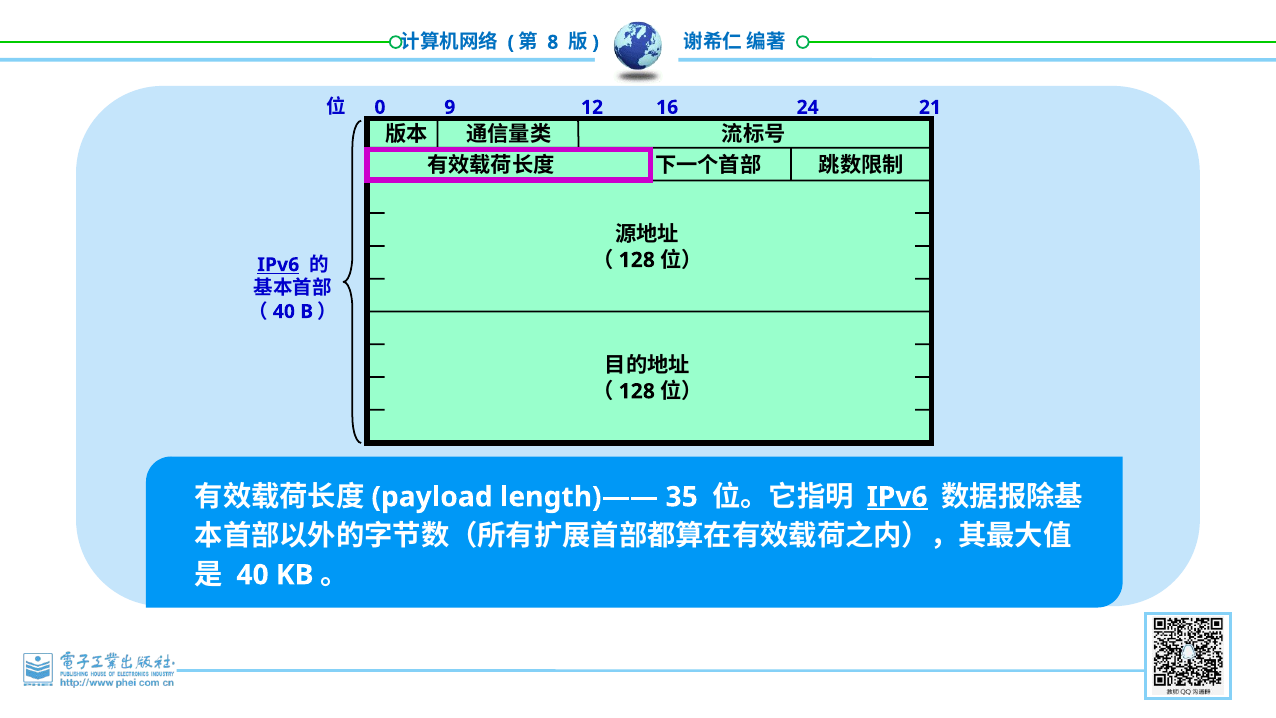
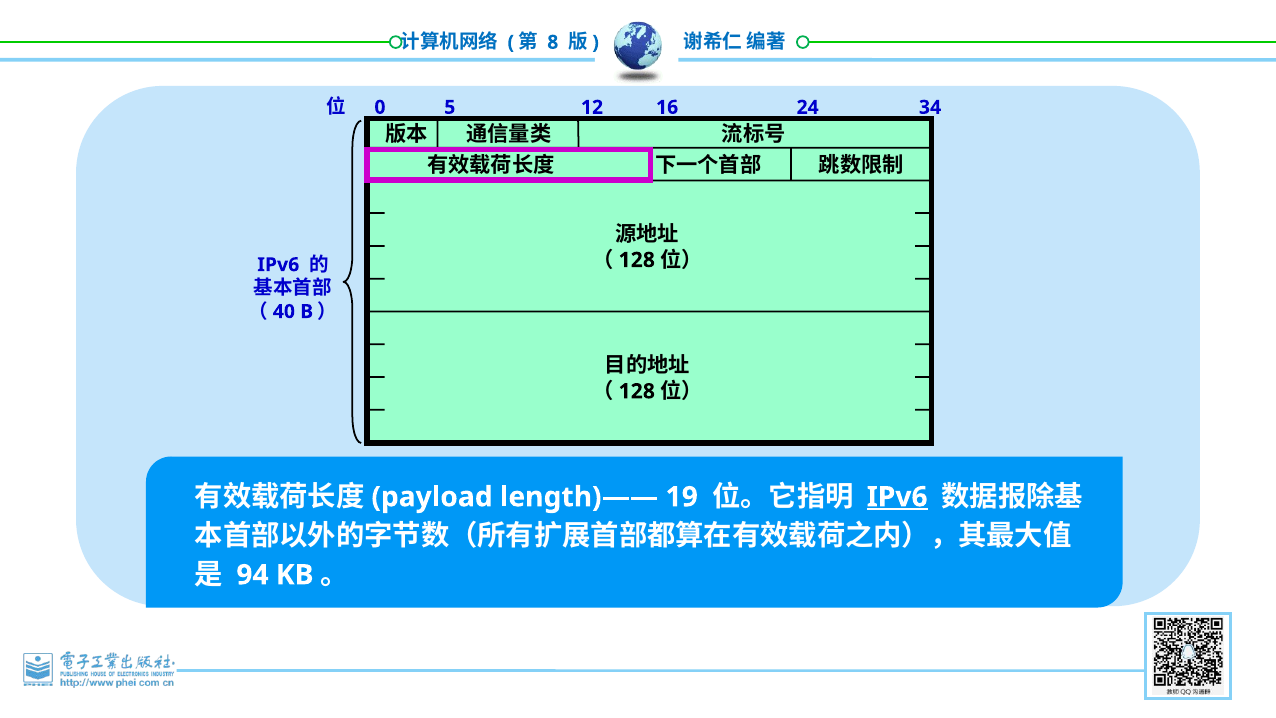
9: 9 -> 5 (450, 107)
21: 21 -> 34 (930, 107)
IPv6 underline: present -> none (278, 265)
35: 35 -> 19 (682, 497)
40: 40 -> 94 (253, 575)
